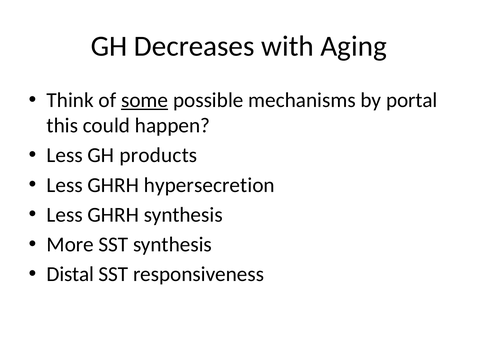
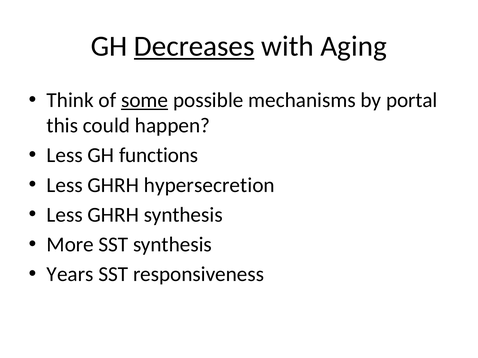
Decreases underline: none -> present (194, 46)
products: products -> functions (159, 156)
Distal: Distal -> Years (70, 275)
